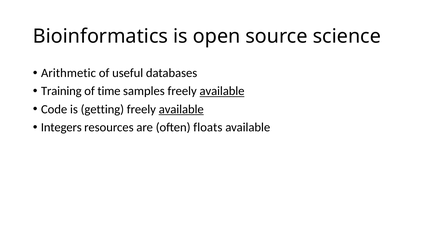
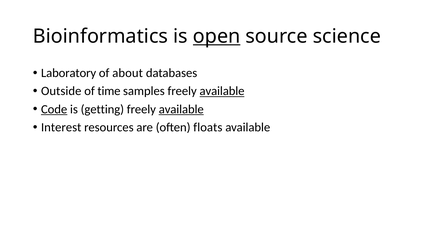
open underline: none -> present (217, 36)
Arithmetic: Arithmetic -> Laboratory (69, 73)
useful: useful -> about (128, 73)
Training: Training -> Outside (61, 91)
Code underline: none -> present (54, 109)
Integers: Integers -> Interest (61, 127)
